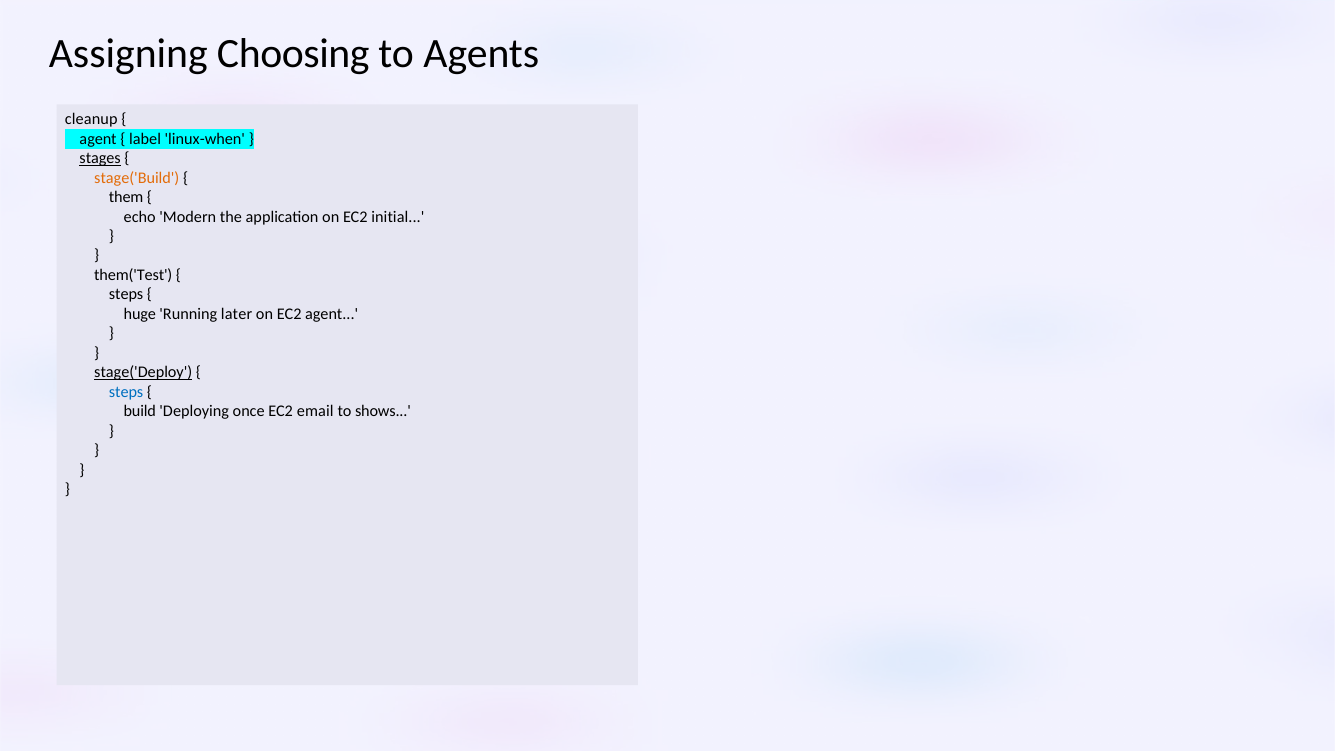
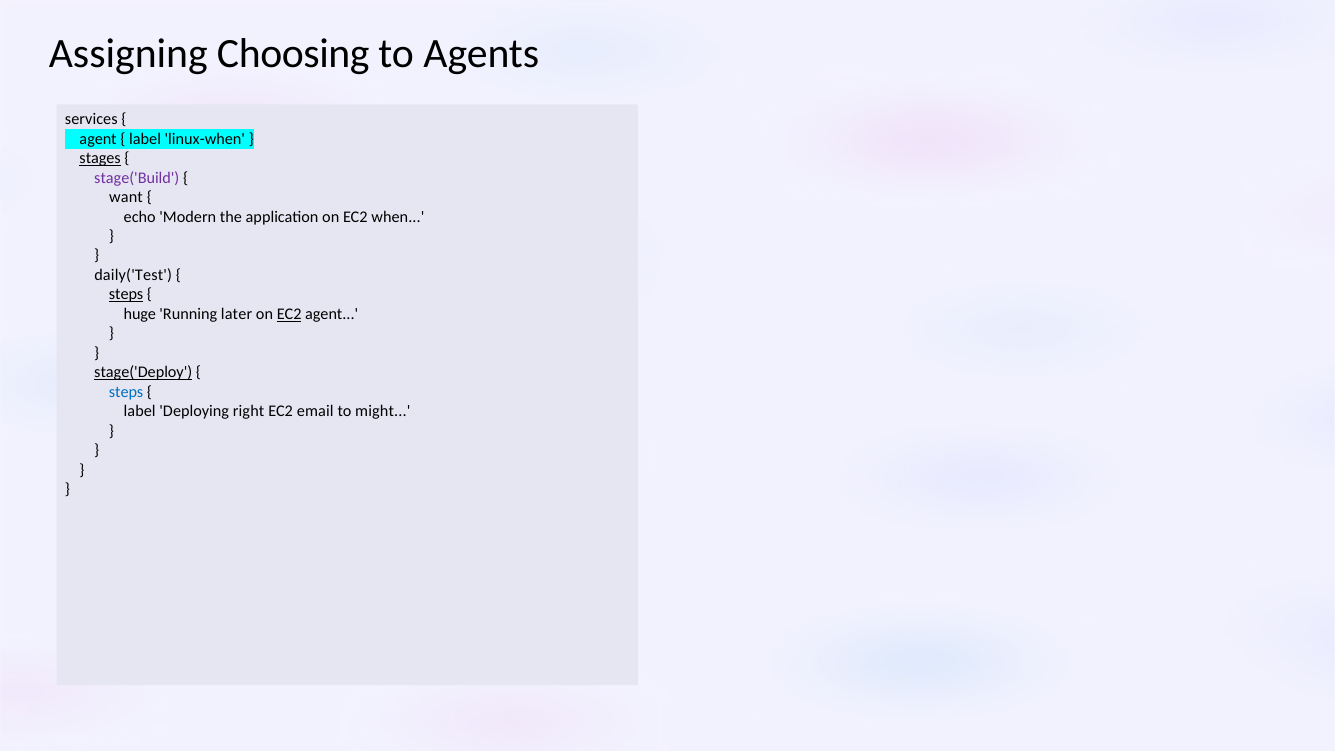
cleanup: cleanup -> services (91, 119)
stage('Build colour: orange -> purple (137, 178)
them: them -> want (126, 197)
initial: initial -> when (398, 217)
them('Test: them('Test -> daily('Test (133, 275)
steps underline: none -> present (126, 295)
EC2 underline: none -> present (289, 314)
build: build -> label (140, 411)
once: once -> right (249, 411)
shows: shows -> might (383, 411)
